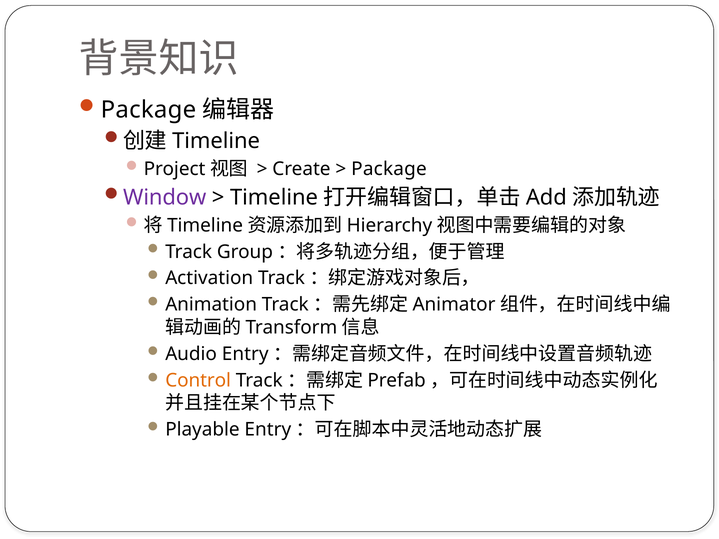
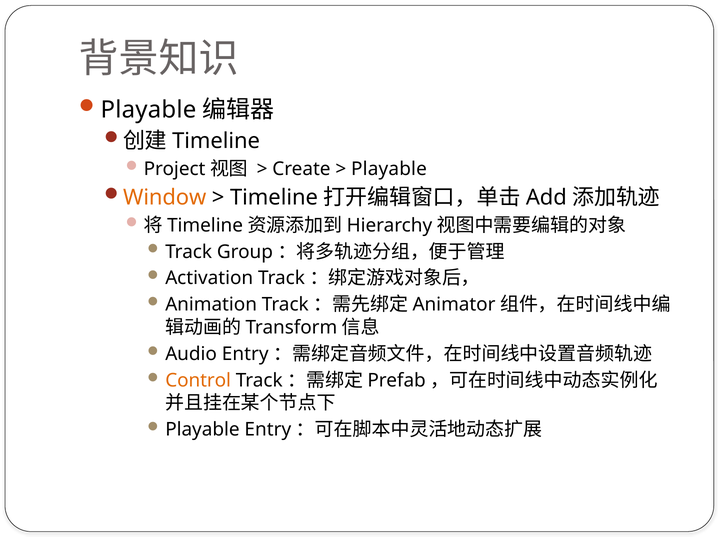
Package: Package -> Playable (148, 110)
Package: Package -> Playable (389, 169)
Window colour: purple -> orange (165, 197)
